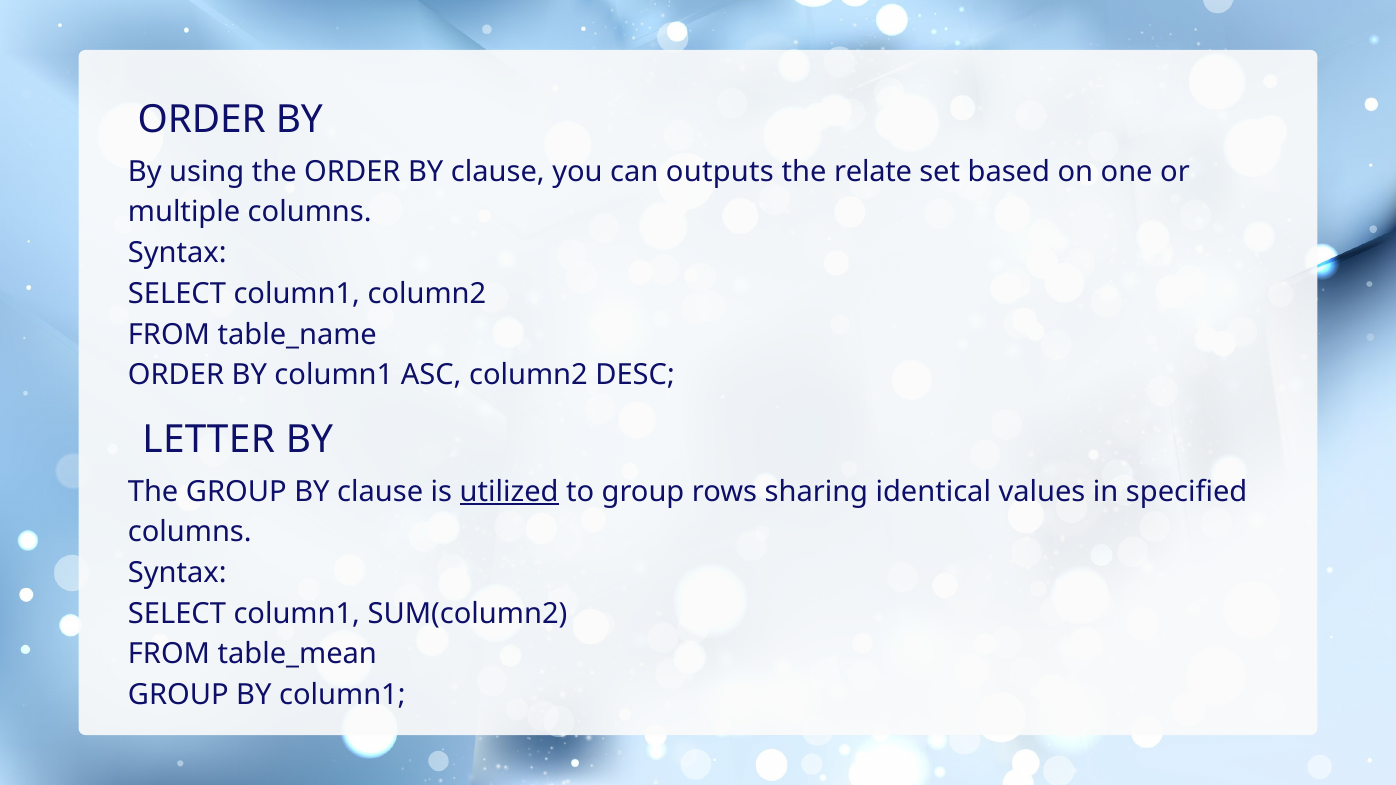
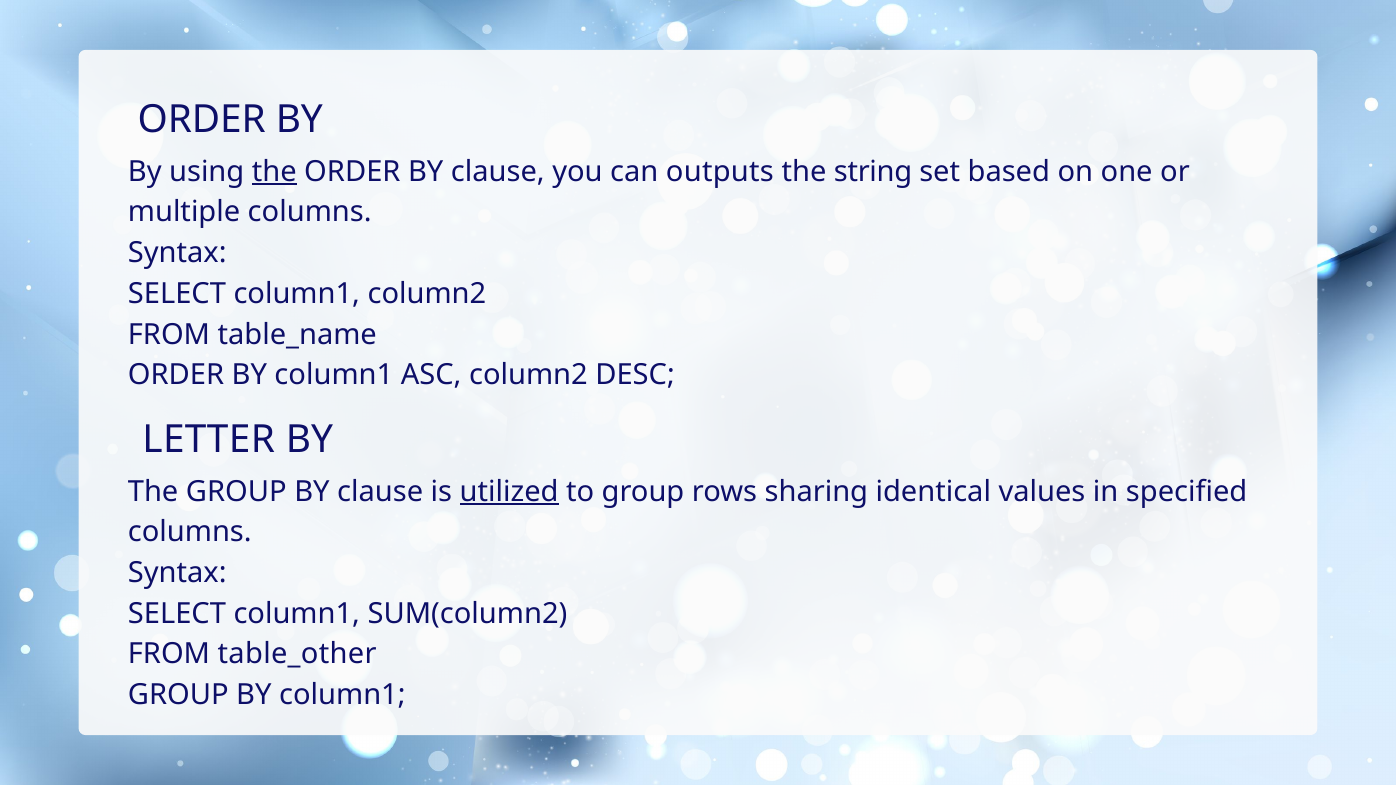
the underline: none -> present (274, 172)
relate: relate -> string (873, 172)
table_mean: table_mean -> table_other (297, 654)
